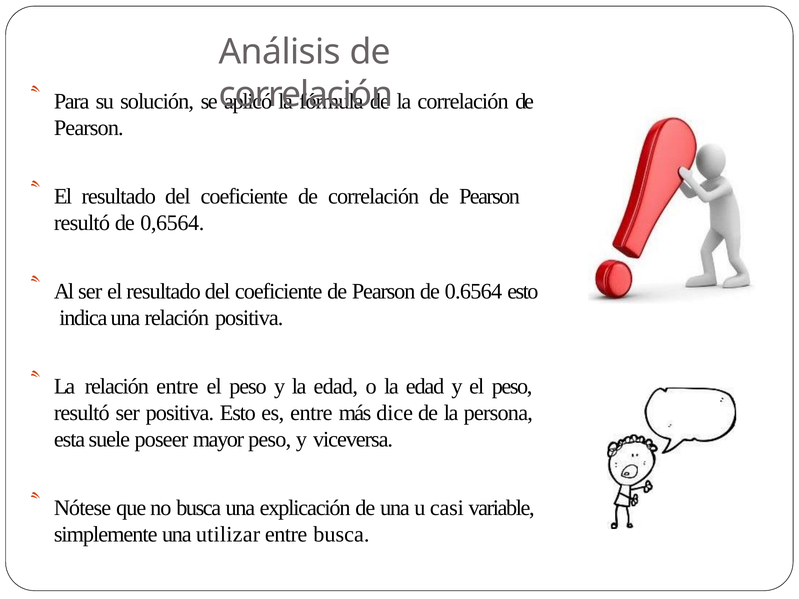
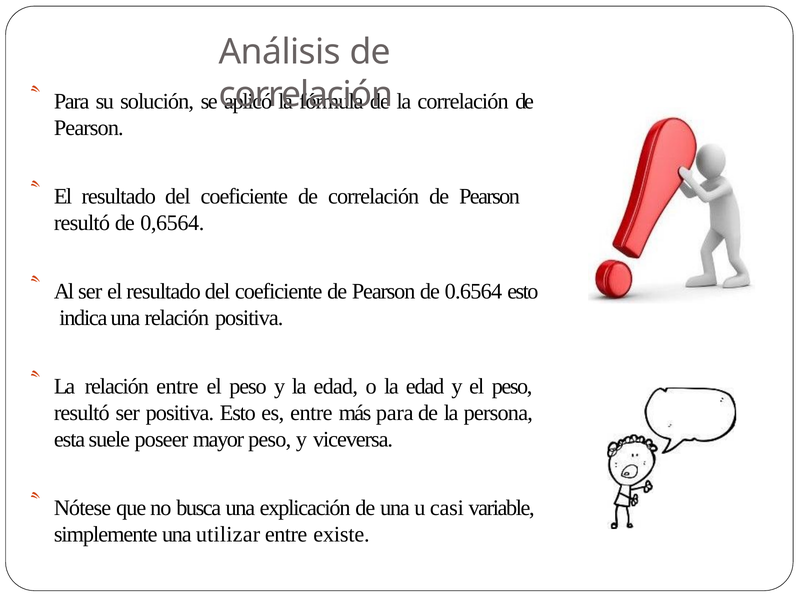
más dice: dice -> para (395, 413)
entre busca: busca -> existe (341, 535)
